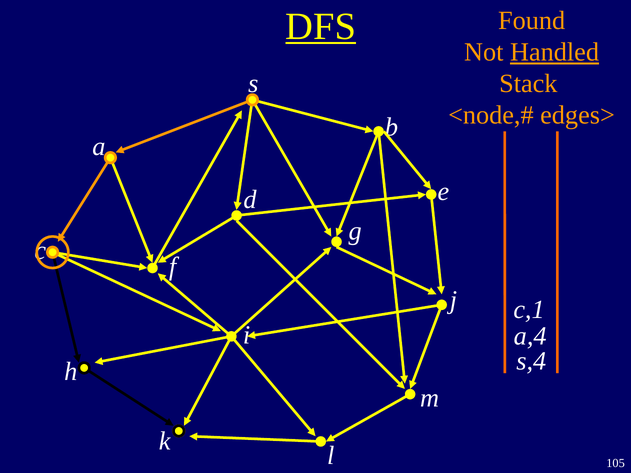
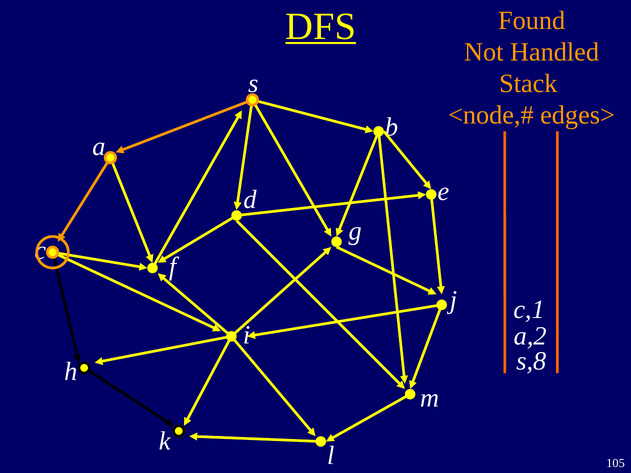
Handled underline: present -> none (555, 52)
a,4: a,4 -> a,2 (530, 336)
s,4: s,4 -> s,8 (531, 361)
